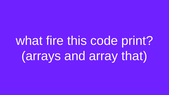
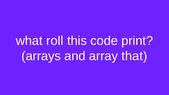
fire: fire -> roll (55, 41)
